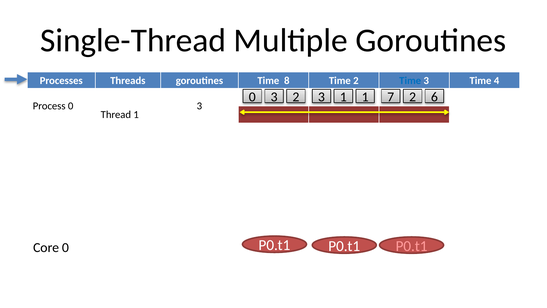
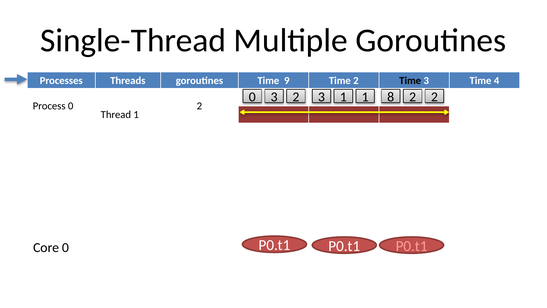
8: 8 -> 9 (287, 80)
Time colour: blue -> black (410, 80)
7: 7 -> 8 (391, 97)
2 6: 6 -> 2 (434, 97)
Process 0 3: 3 -> 2 (199, 106)
